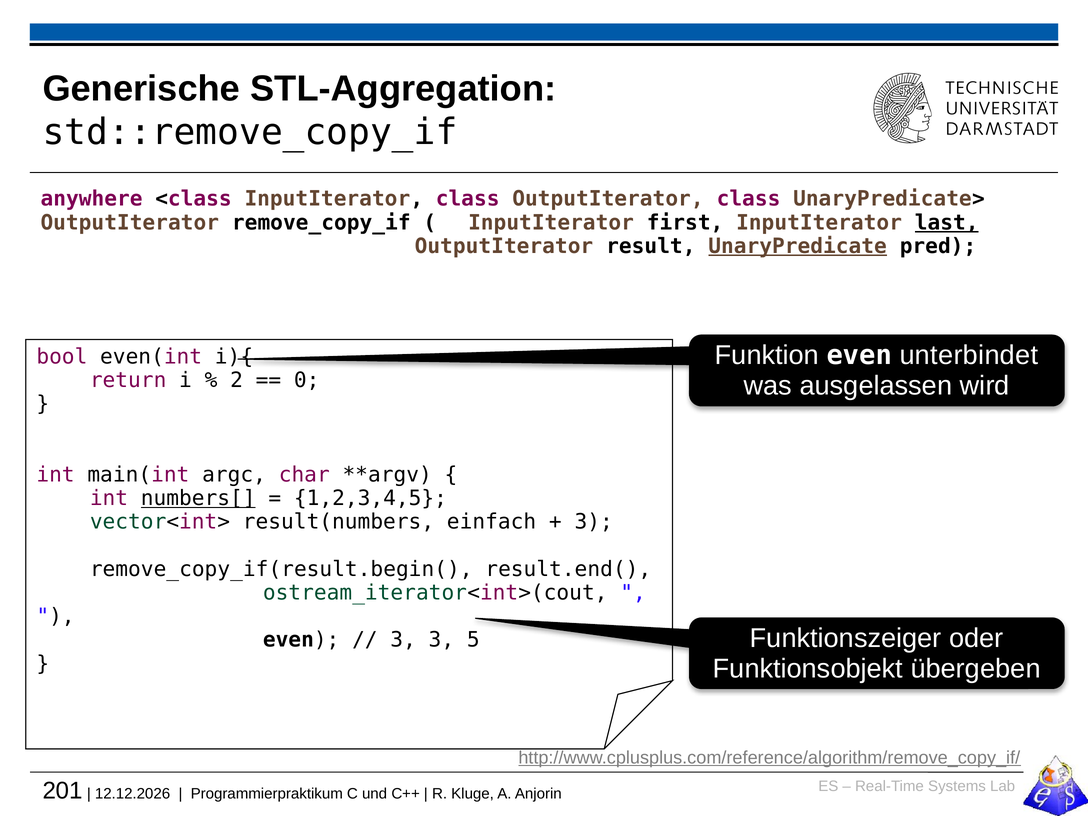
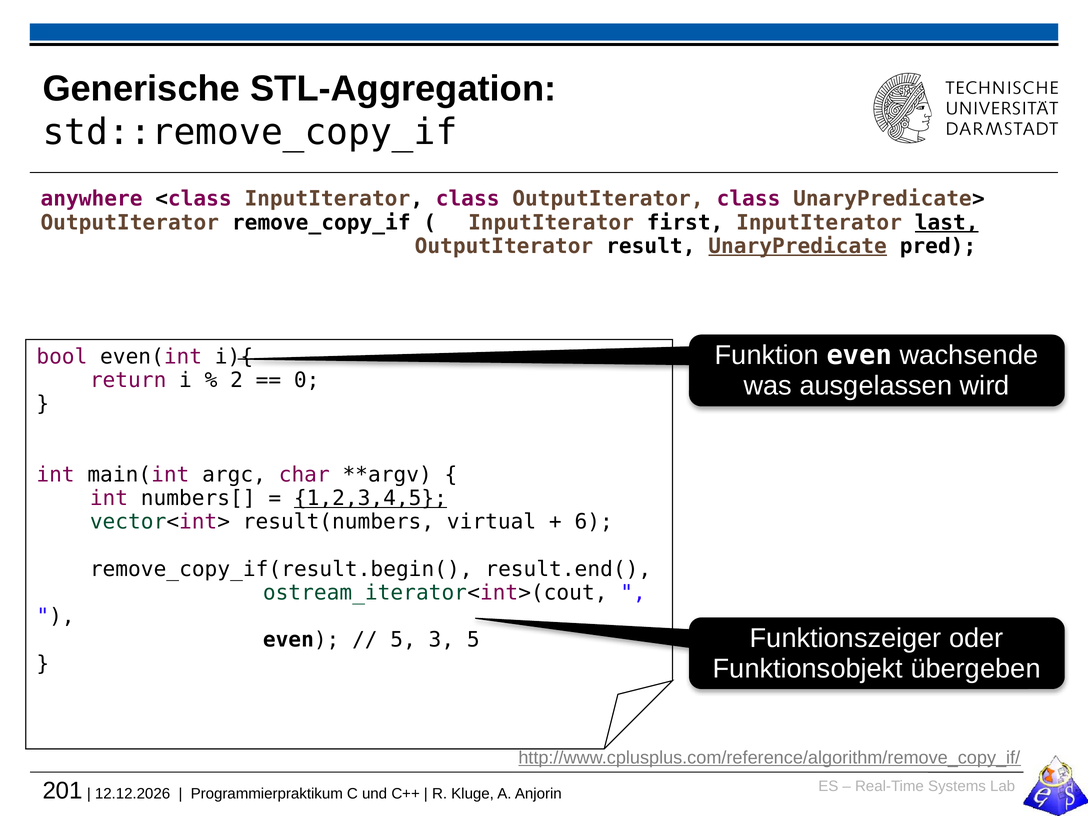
unterbindet: unterbindet -> wachsende (969, 355)
numbers[ underline: present -> none (198, 498)
1,2,3,4,5 underline: none -> present (370, 498)
einfach: einfach -> virtual (492, 522)
3: 3 -> 6 (594, 522)
3: 3 -> 5 (403, 640)
